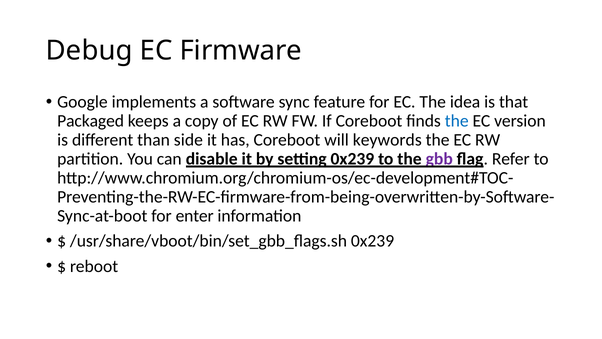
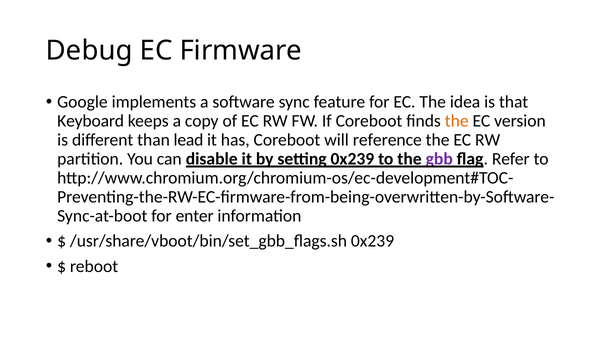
Packaged: Packaged -> Keyboard (91, 121)
the colour: blue -> orange (457, 121)
side: side -> lead (189, 140)
keywords: keywords -> reference (387, 140)
